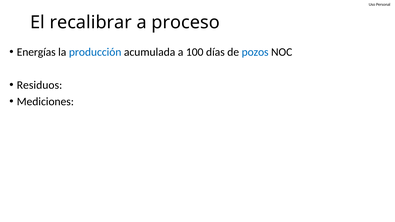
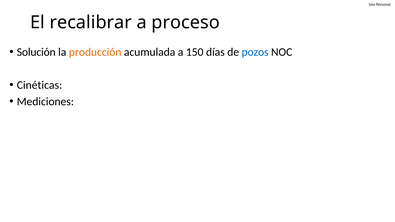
Energías: Energías -> Solución (36, 52)
producción colour: blue -> orange (95, 52)
100: 100 -> 150 (195, 52)
Residuos: Residuos -> Cinéticas (40, 85)
